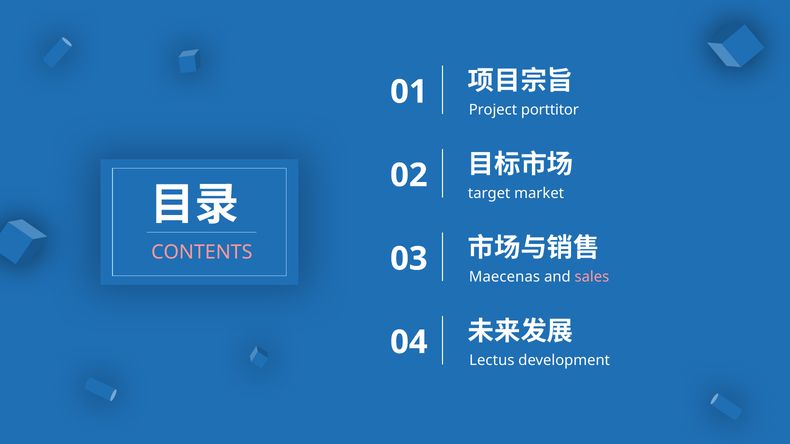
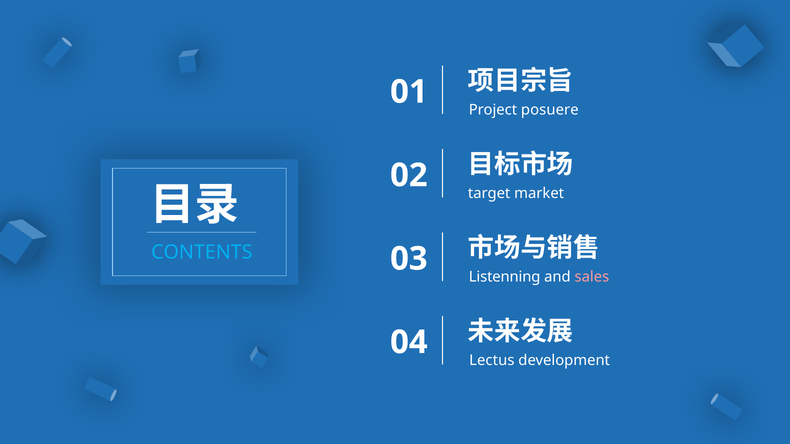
porttitor: porttitor -> posuere (550, 110)
CONTENTS colour: pink -> light blue (202, 253)
Maecenas: Maecenas -> Listenning (505, 277)
